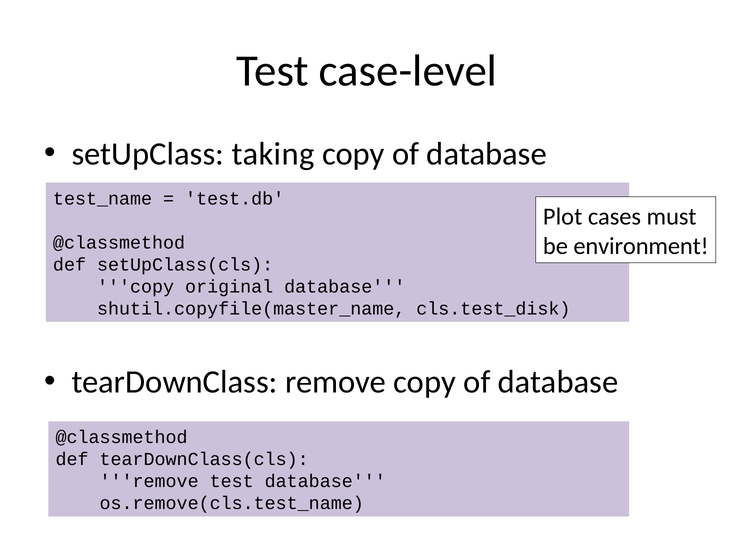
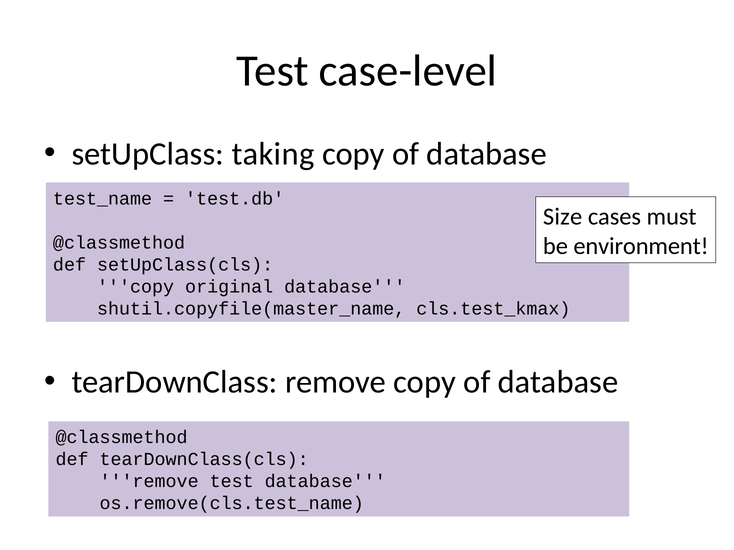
Plot: Plot -> Size (563, 217)
cls.test_disk: cls.test_disk -> cls.test_kmax (493, 309)
